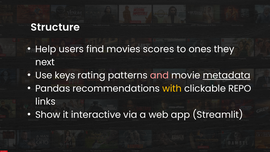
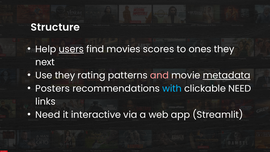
users underline: none -> present (71, 49)
Use keys: keys -> they (65, 75)
Pandas: Pandas -> Posters (53, 88)
with colour: yellow -> light blue (172, 88)
clickable REPO: REPO -> NEED (240, 88)
Show: Show -> Need (48, 115)
